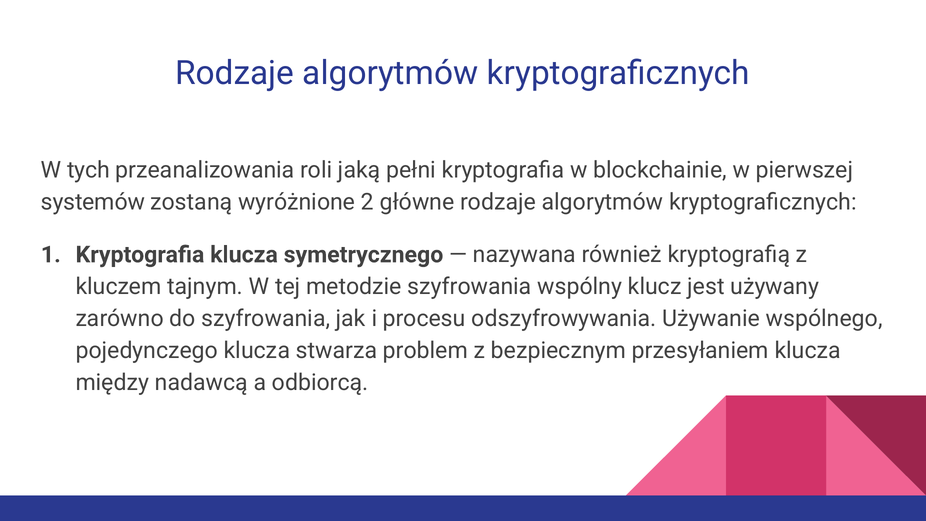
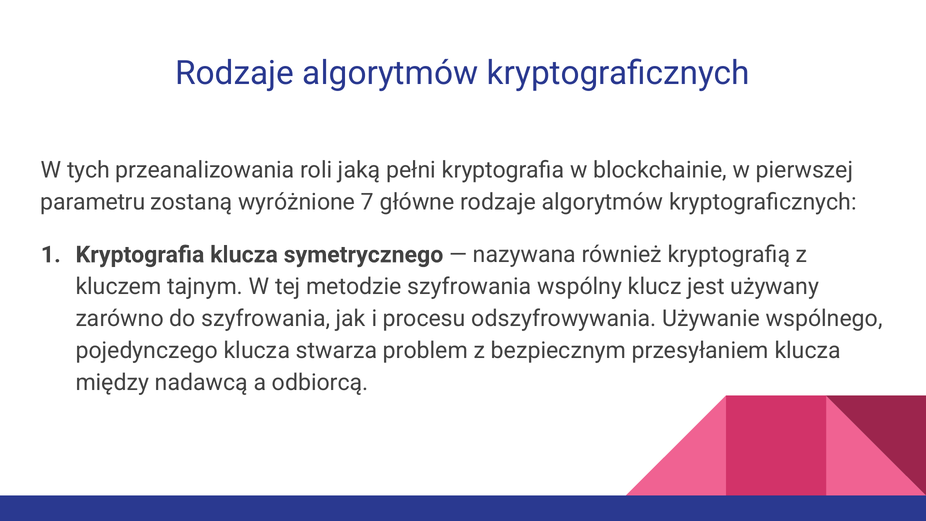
systemów: systemów -> parametru (93, 202)
2: 2 -> 7 (367, 202)
